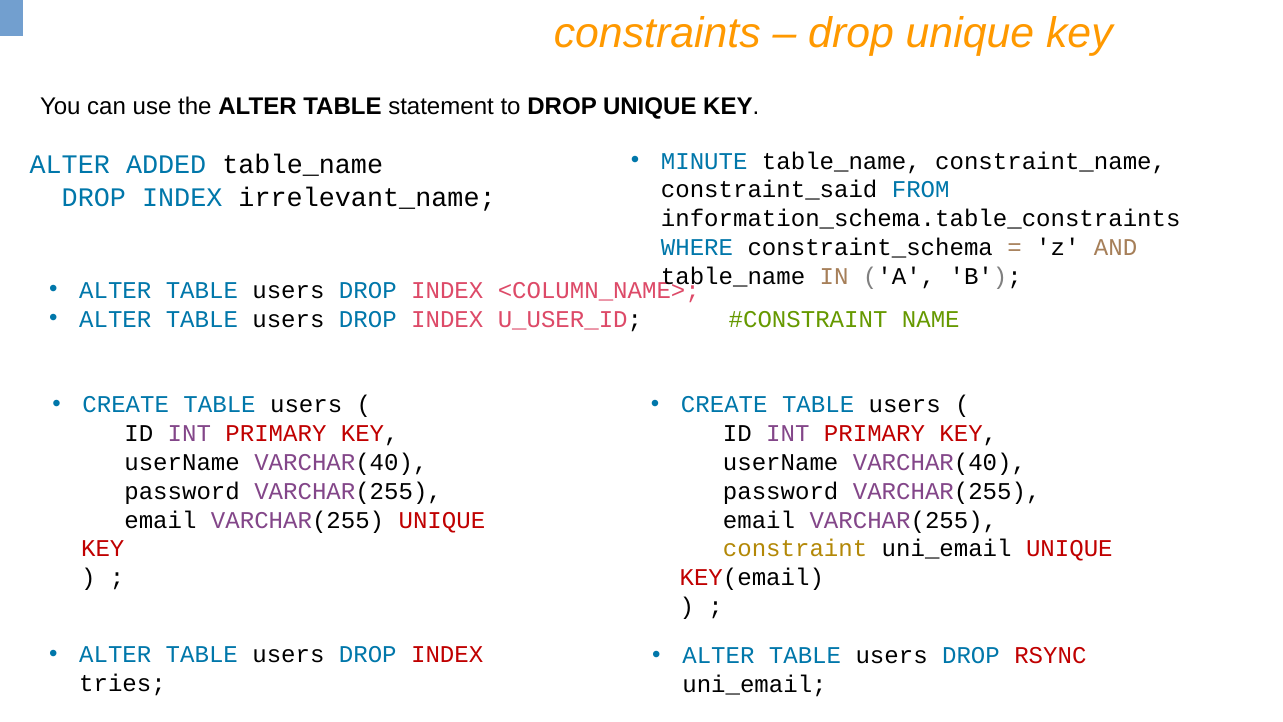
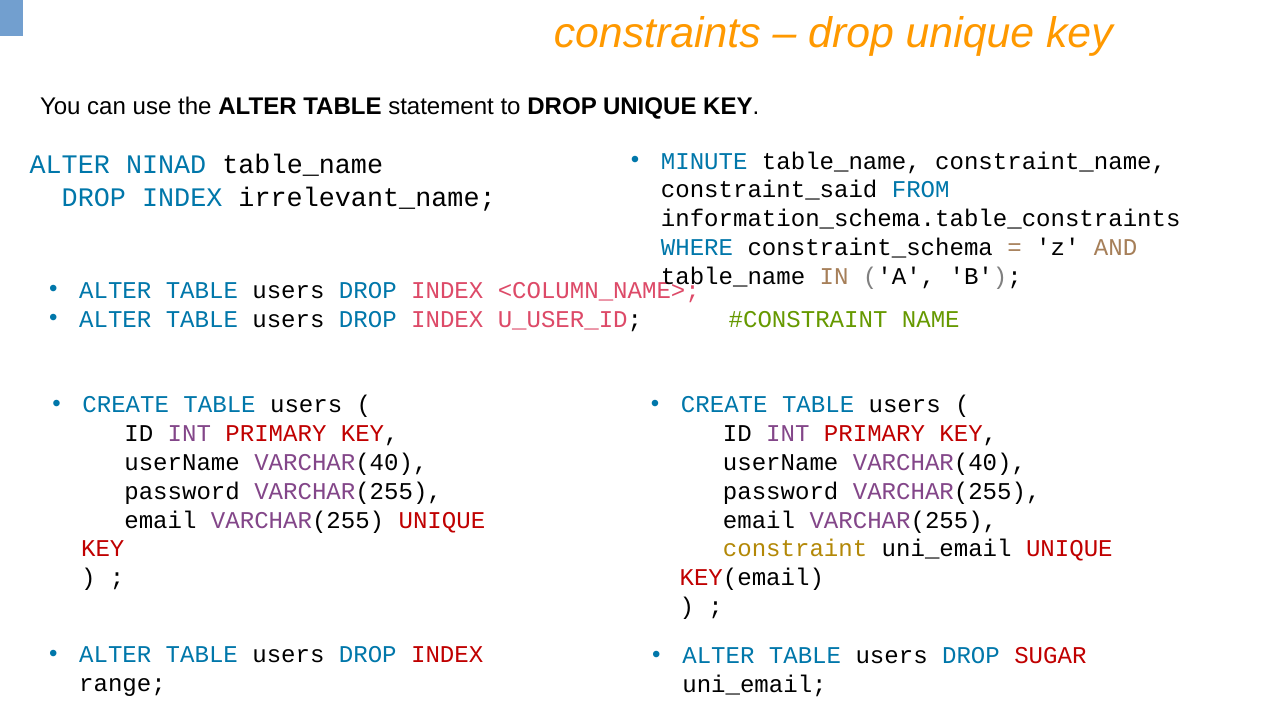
ADDED: ADDED -> NINAD (166, 165)
RSYNC: RSYNC -> SUGAR (1050, 655)
tries: tries -> range (122, 683)
